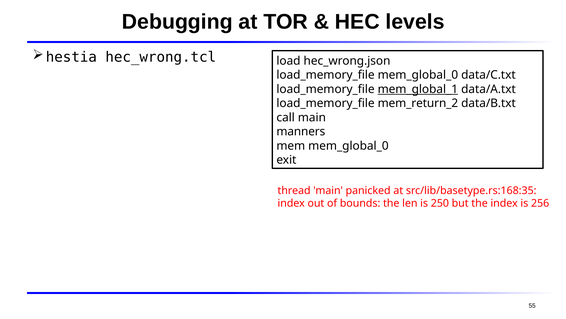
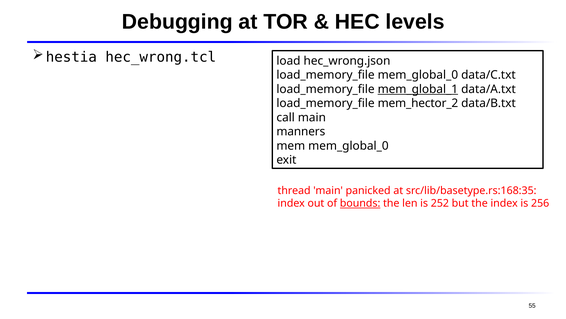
mem_return_2: mem_return_2 -> mem_hector_2 (418, 103)
bounds underline: none -> present (360, 203)
250: 250 -> 252 (440, 203)
